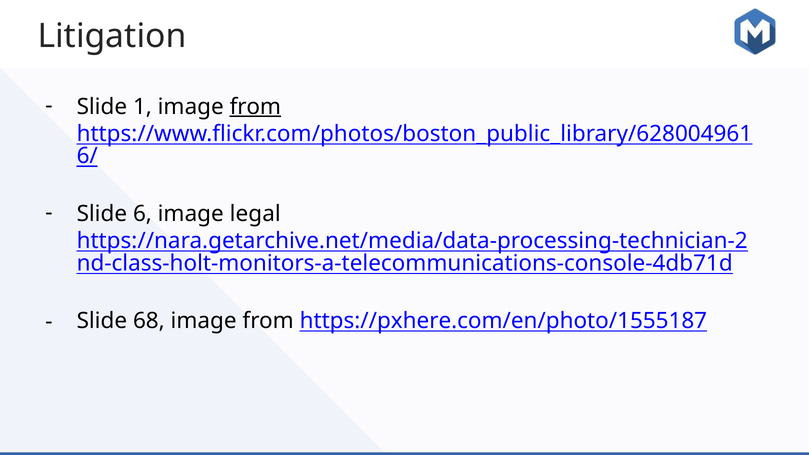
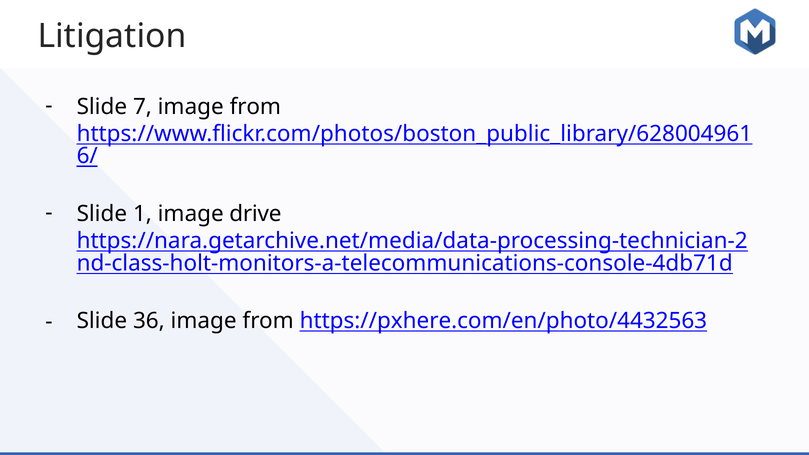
1: 1 -> 7 (142, 107)
from underline: present -> none (255, 107)
6: 6 -> 1 (142, 214)
legal: legal -> drive (255, 214)
68: 68 -> 36 (149, 321)
https://pxhere.com/en/photo/1555187: https://pxhere.com/en/photo/1555187 -> https://pxhere.com/en/photo/4432563 (503, 321)
